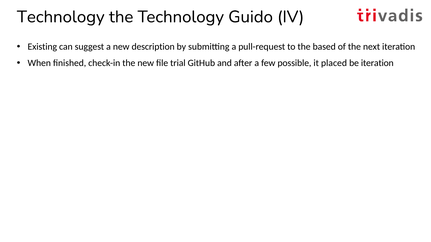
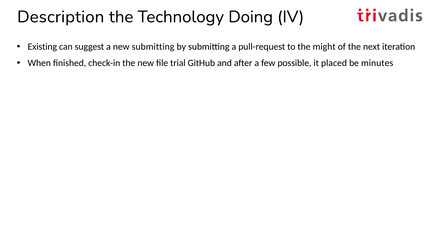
Technology: Technology -> Description (61, 17)
Guido: Guido -> Doing (251, 17)
new description: description -> submitting (153, 47)
based: based -> might (324, 47)
be iteration: iteration -> minutes (377, 63)
